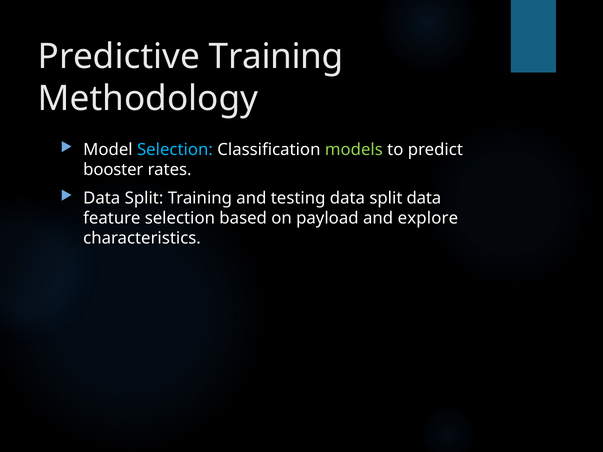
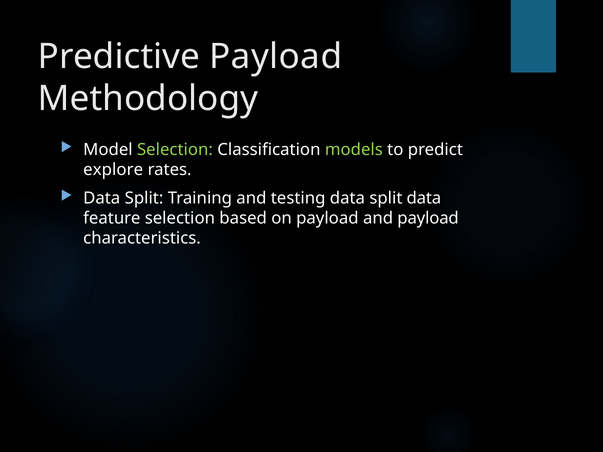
Predictive Training: Training -> Payload (276, 56)
Selection colour: light blue -> light green (175, 150)
booster: booster -> explore (113, 170)
and explore: explore -> payload (428, 218)
